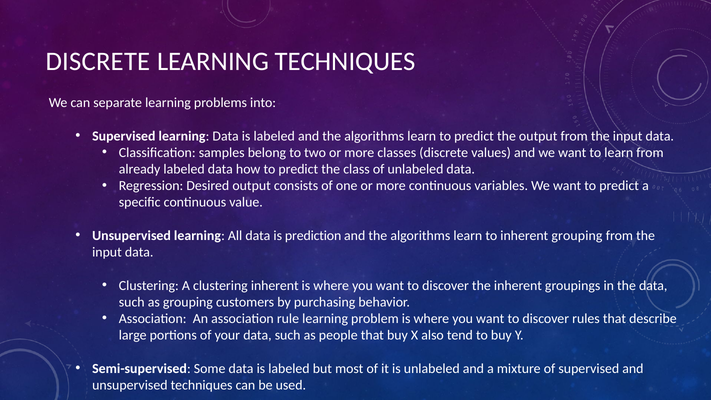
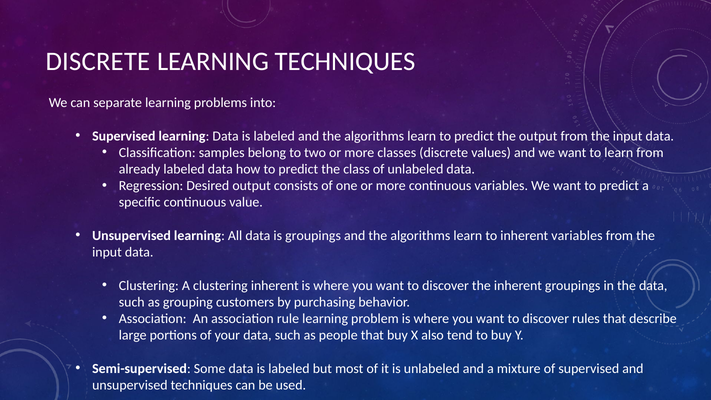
is prediction: prediction -> groupings (313, 236)
inherent grouping: grouping -> variables (577, 236)
